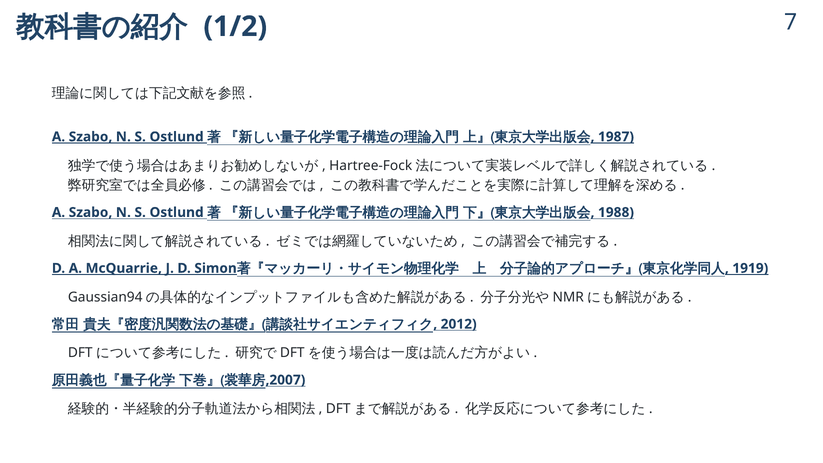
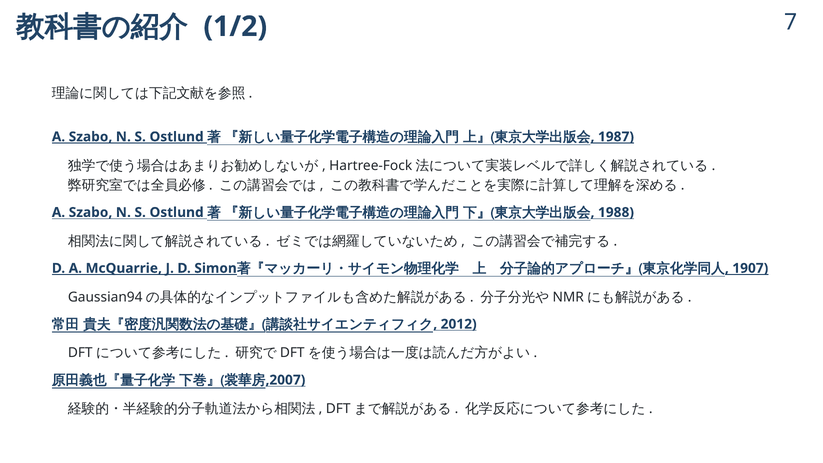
1919: 1919 -> 1907 (750, 268)
